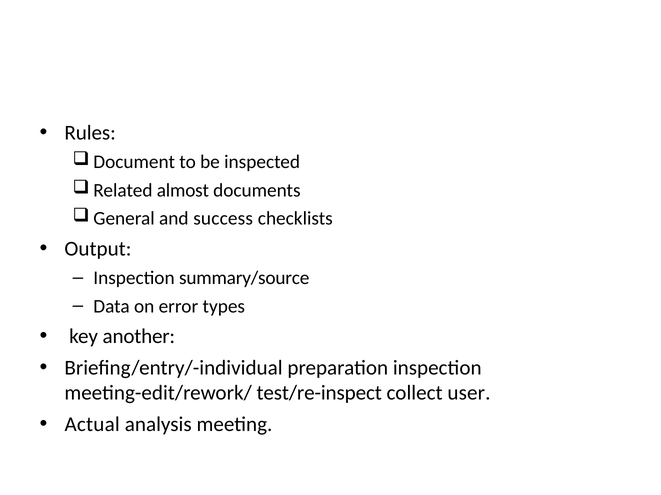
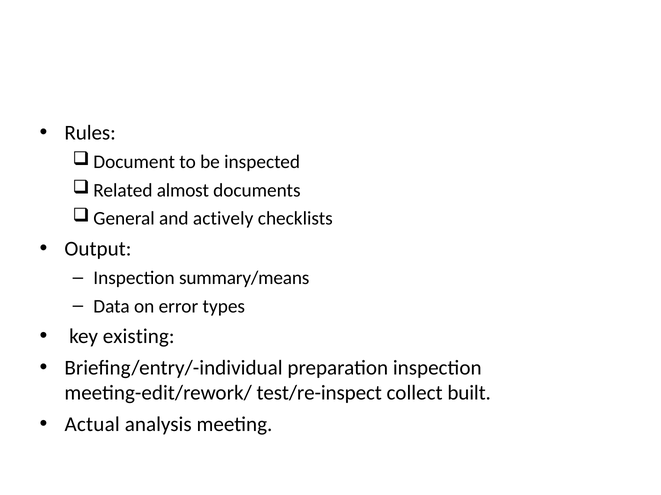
success: success -> actively (223, 219)
summary/source: summary/source -> summary/means (244, 278)
another: another -> existing (139, 337)
user: user -> built (469, 393)
